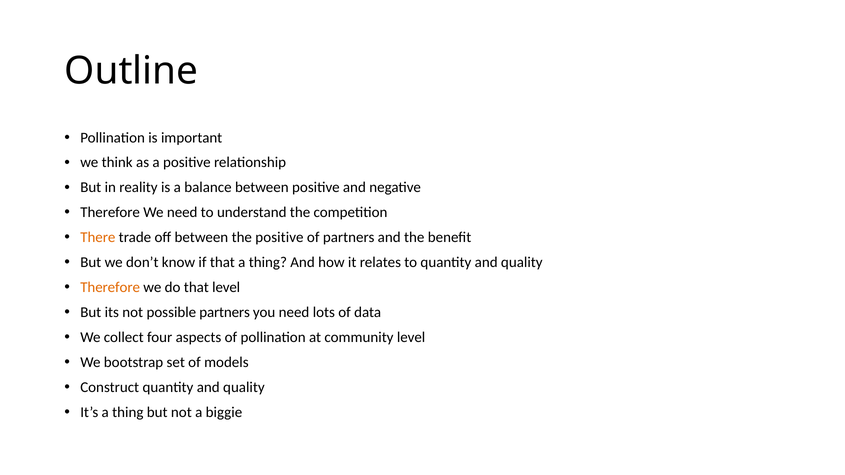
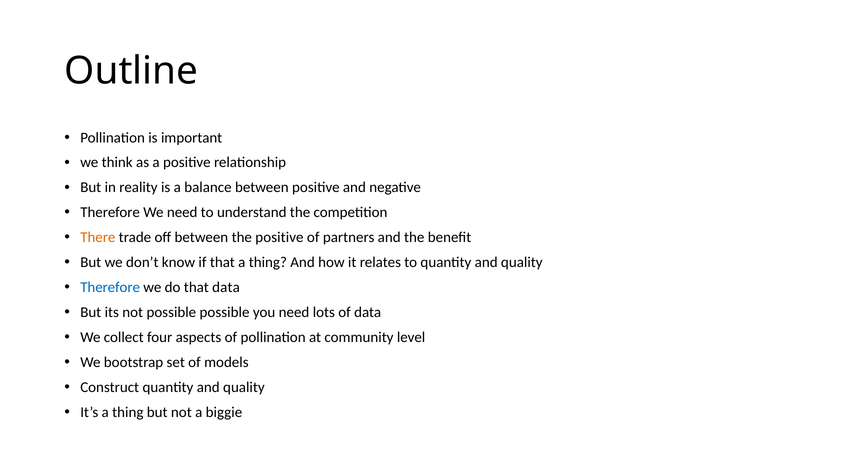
Therefore colour: orange -> blue (110, 288)
that level: level -> data (226, 288)
possible partners: partners -> possible (225, 313)
